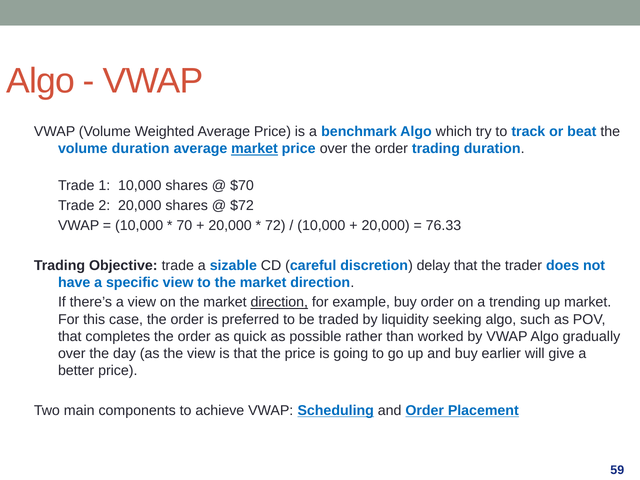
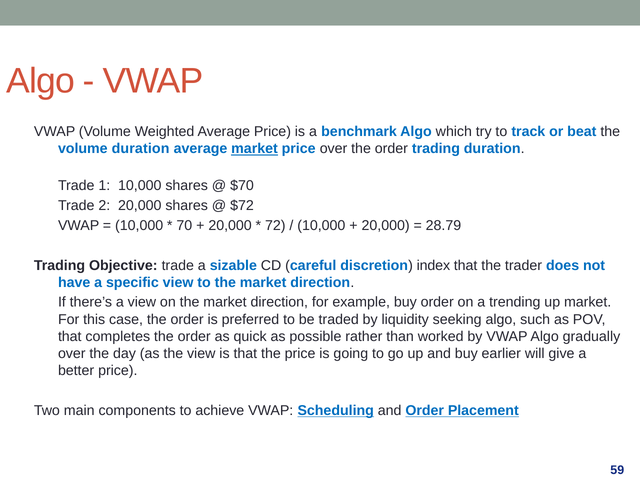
76.33: 76.33 -> 28.79 (443, 226)
delay: delay -> index (433, 265)
direction underline: present -> none (279, 302)
